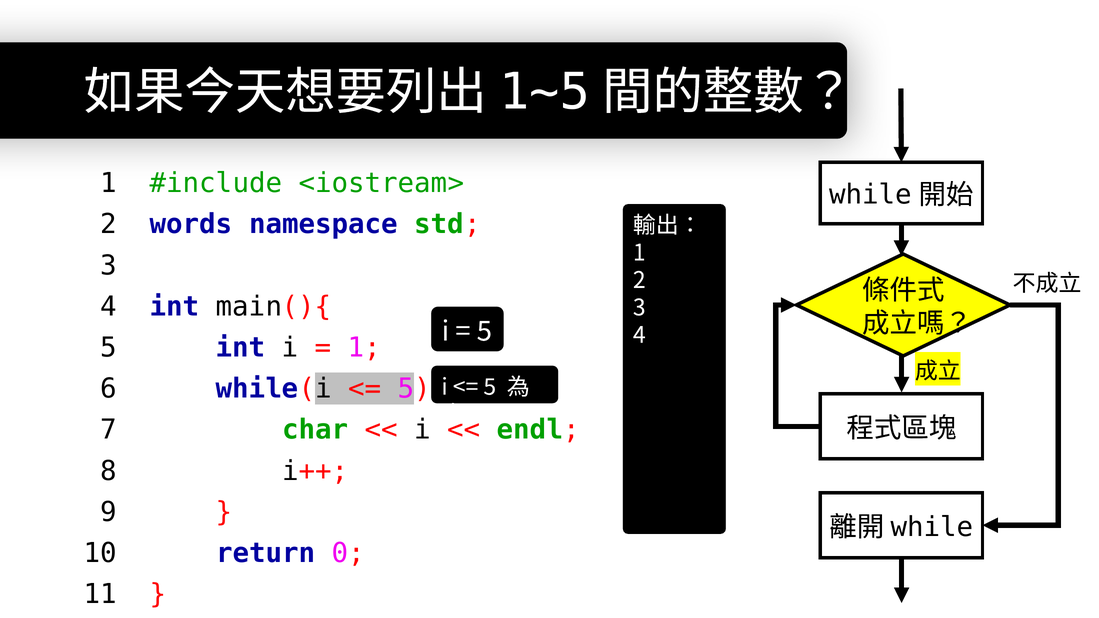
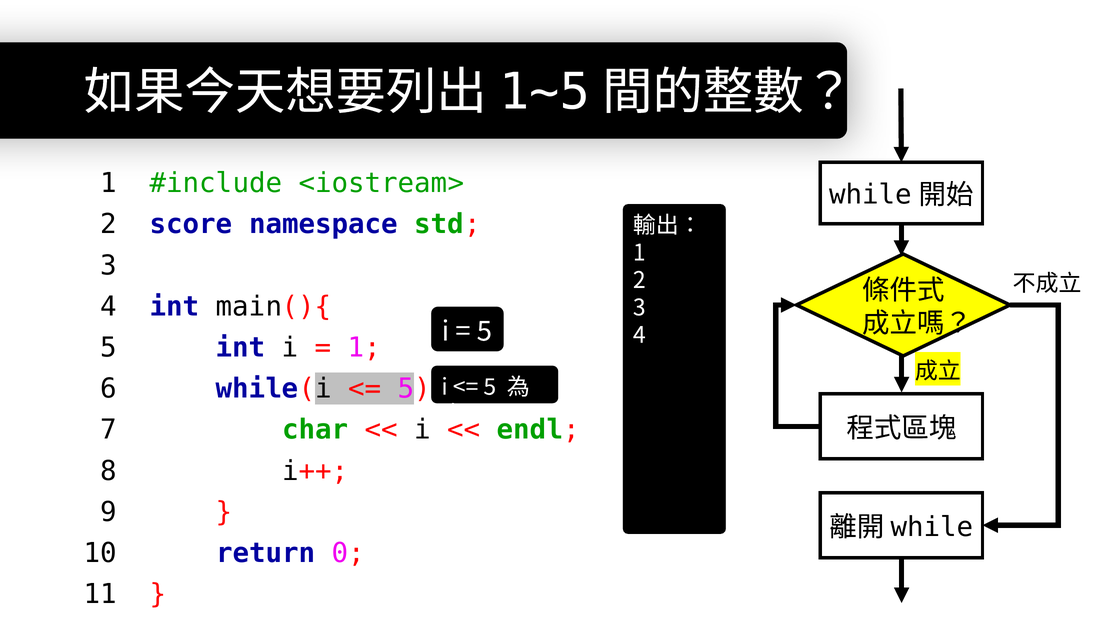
words: words -> score (191, 224)
